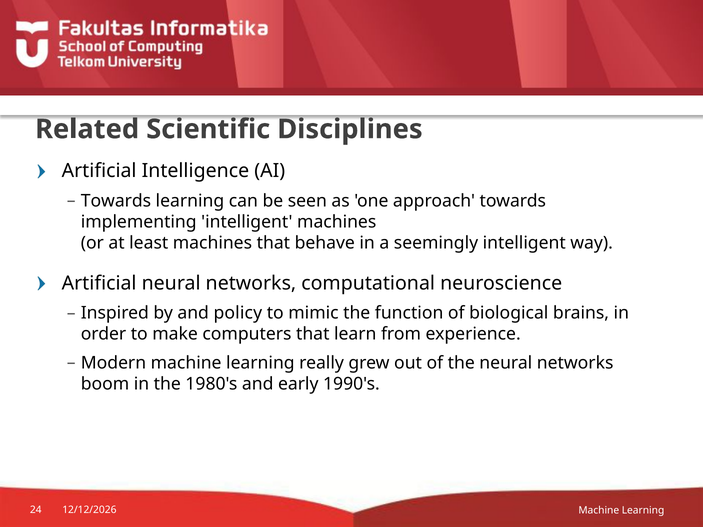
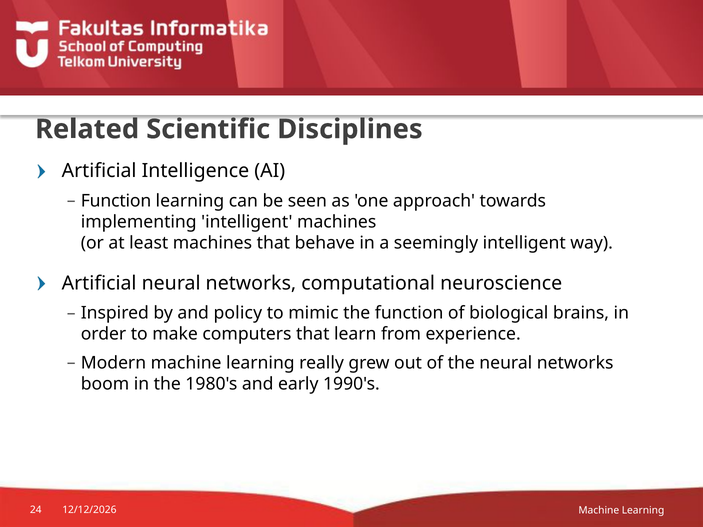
Towards: Towards -> Function (116, 201)
